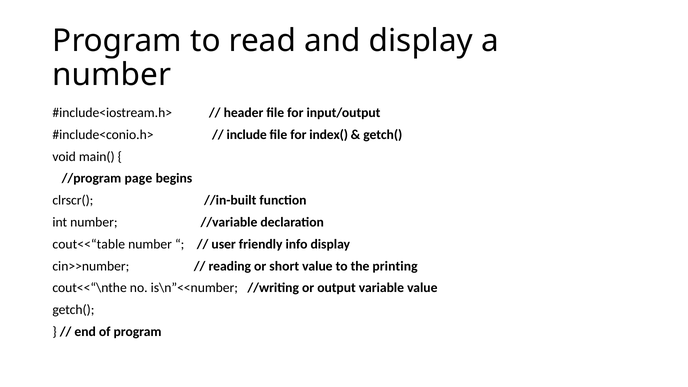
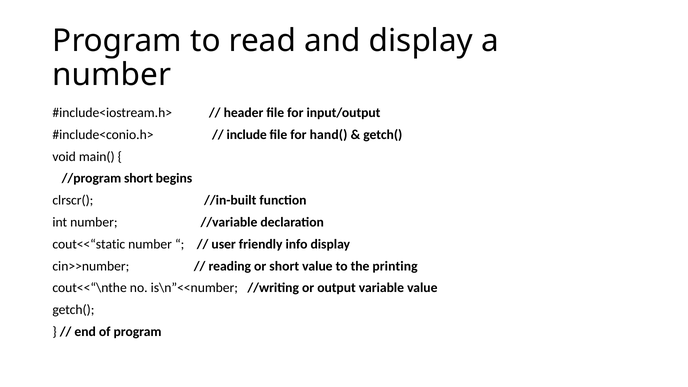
index(: index( -> hand( (329, 135)
//program page: page -> short (139, 179)
cout<<“table: cout<<“table -> cout<<“static (89, 244)
